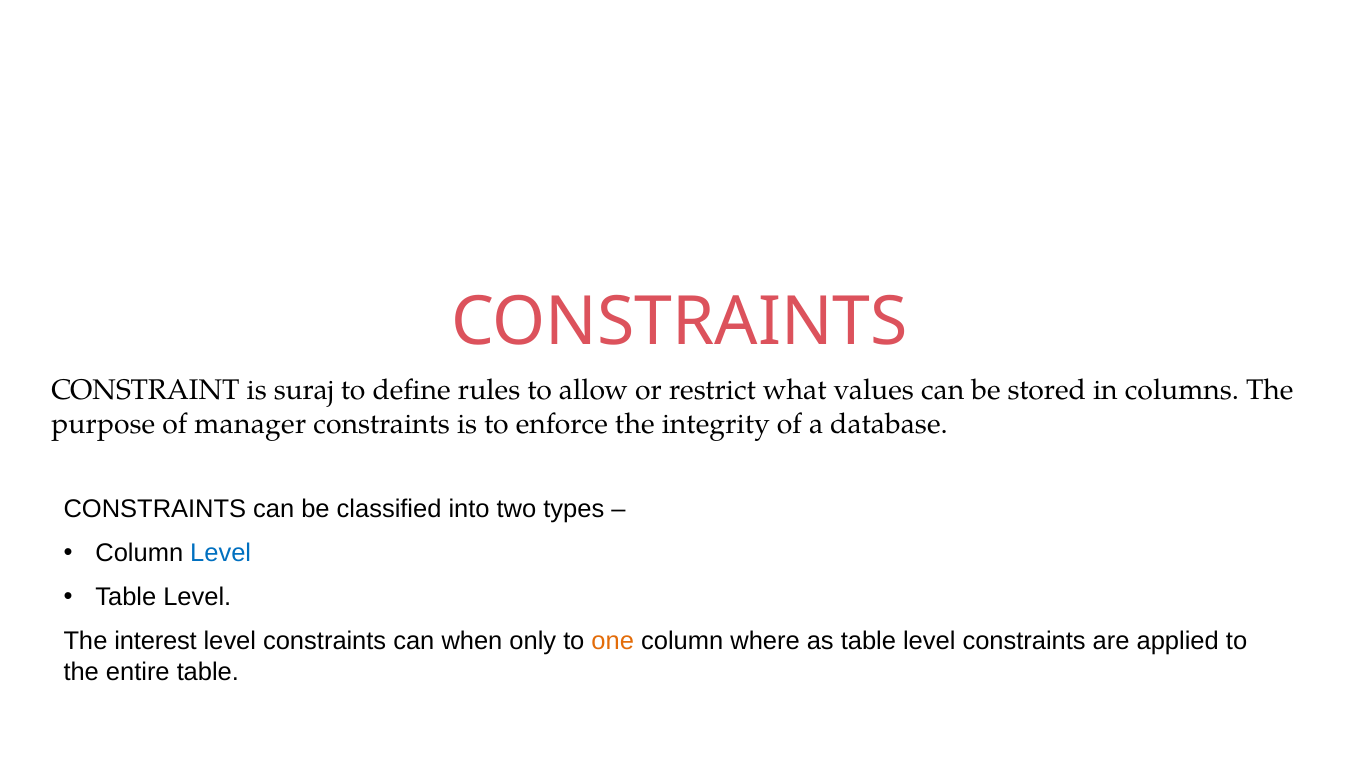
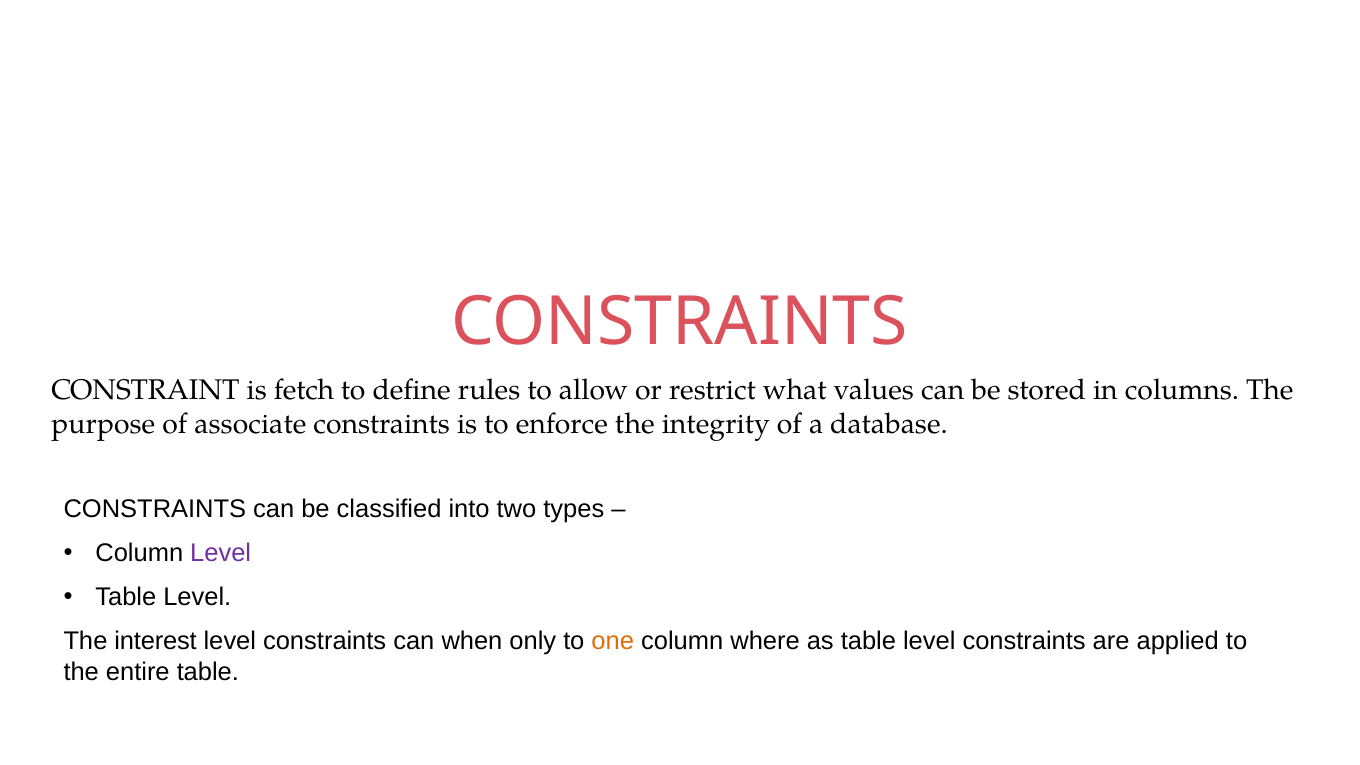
suraj: suraj -> fetch (304, 391)
manager: manager -> associate (250, 425)
Level colour: blue -> purple (221, 553)
